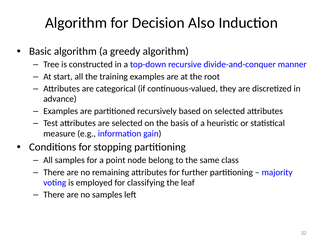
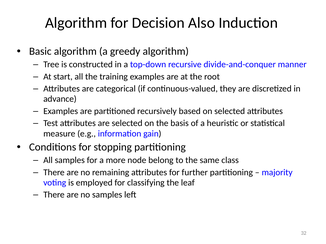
point: point -> more (116, 160)
